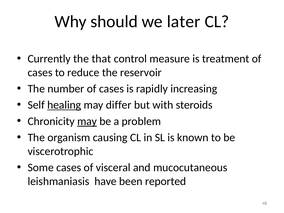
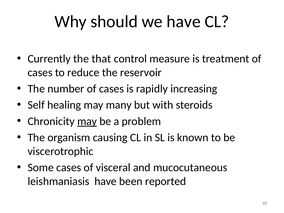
we later: later -> have (184, 22)
healing underline: present -> none (64, 105)
differ: differ -> many (119, 105)
